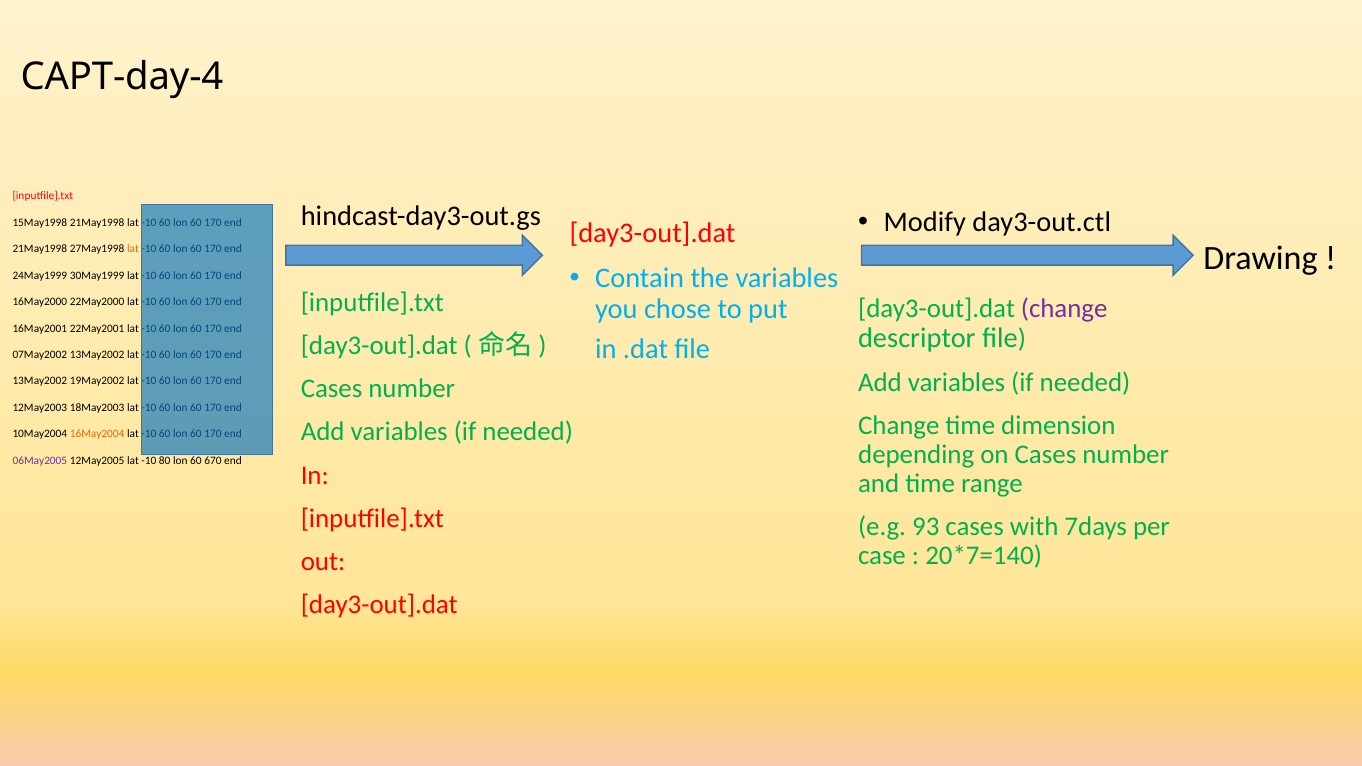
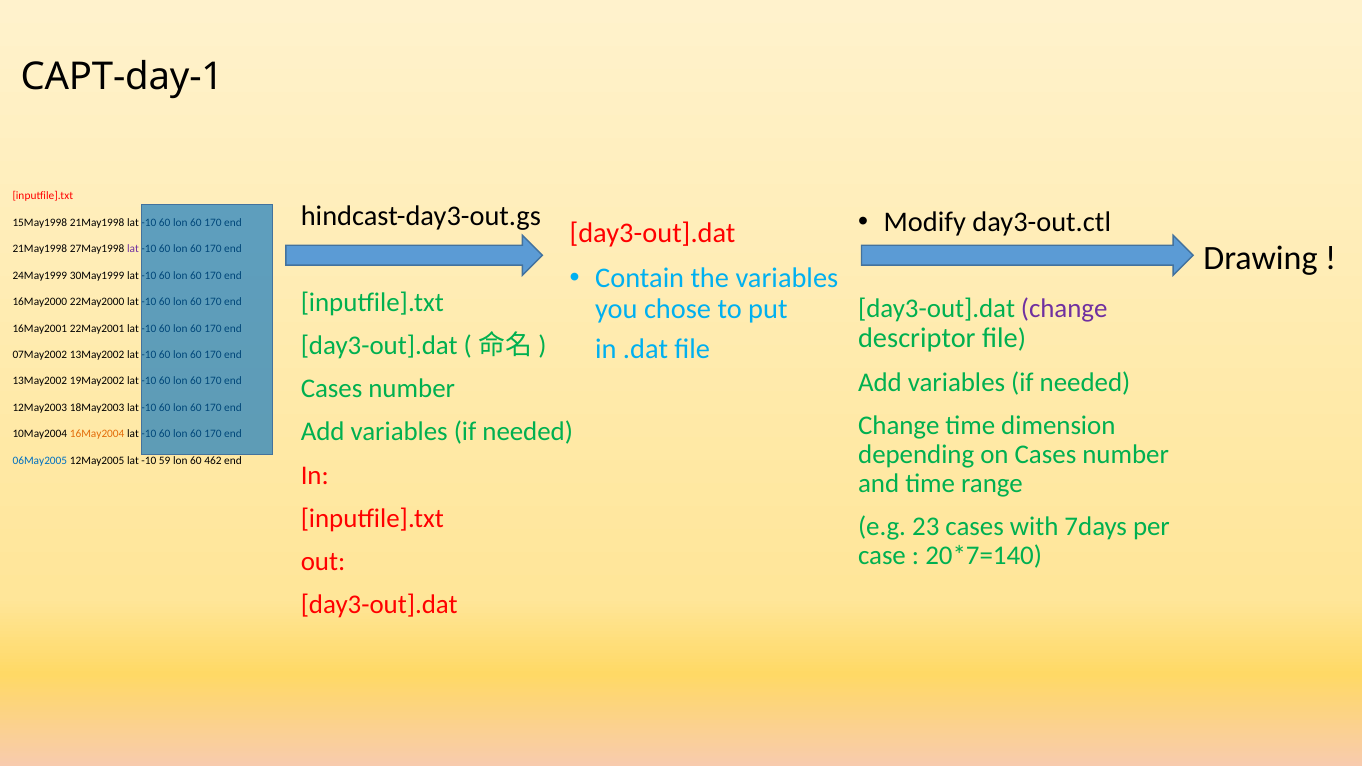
CAPT-day-4: CAPT-day-4 -> CAPT-day-1 (122, 76)
lat colour: orange -> purple (133, 249)
06May2005 colour: purple -> blue (40, 460)
80: 80 -> 59 (165, 460)
670: 670 -> 462 (213, 460)
93: 93 -> 23 (926, 527)
